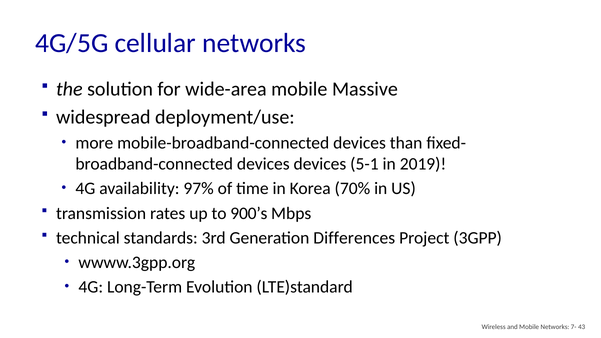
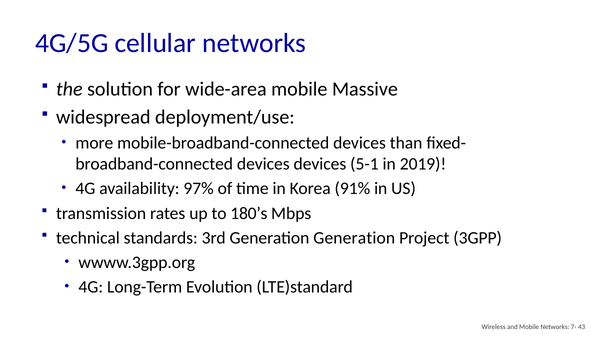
70%: 70% -> 91% (352, 189)
900’s: 900’s -> 180’s (249, 213)
Generation Differences: Differences -> Generation (354, 238)
